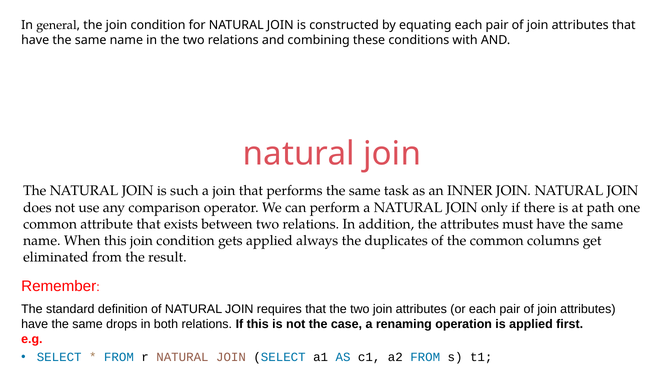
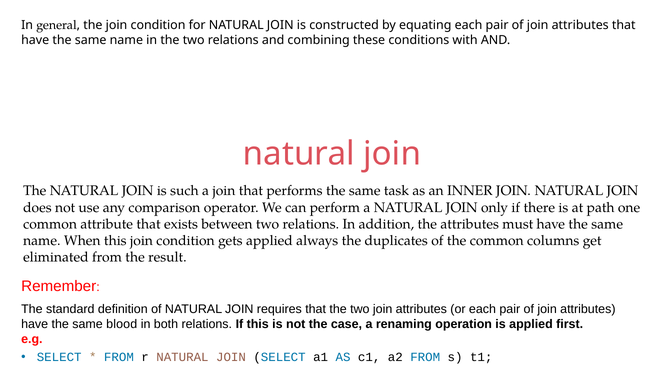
drops: drops -> blood (122, 324)
